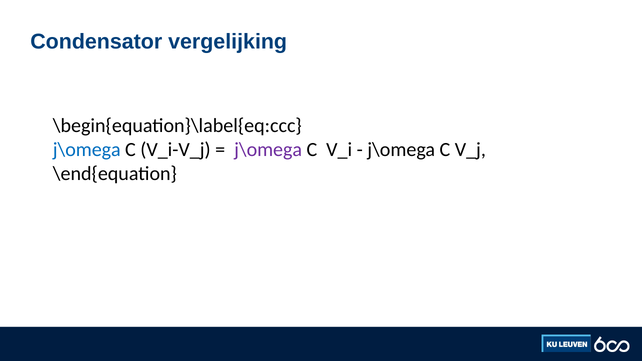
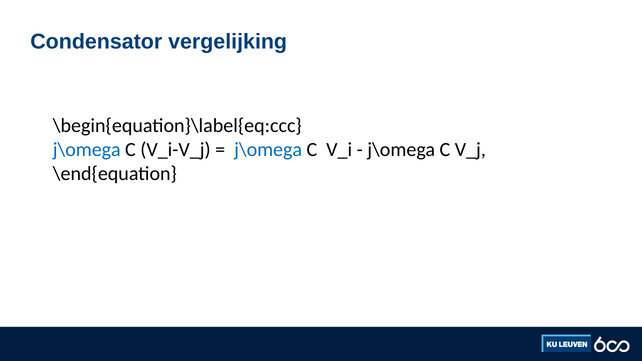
j\omega colour: purple -> blue (268, 150)
